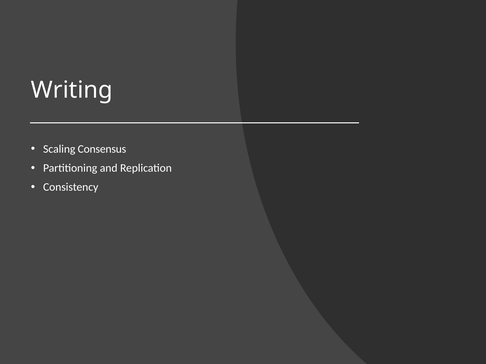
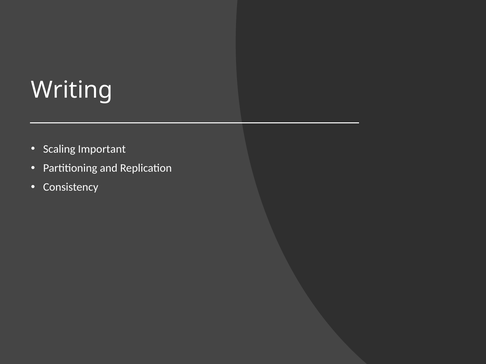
Consensus: Consensus -> Important (102, 149)
